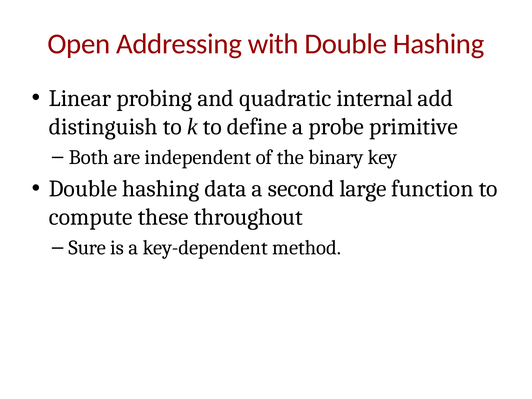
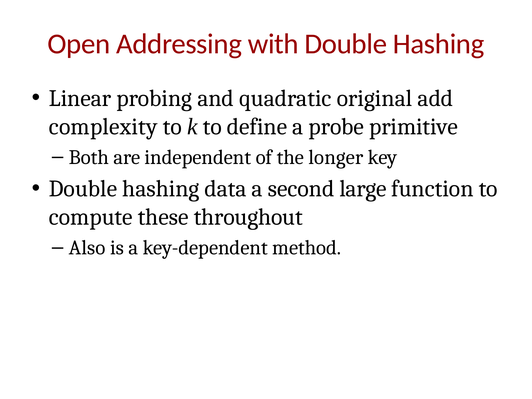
internal: internal -> original (375, 98)
distinguish: distinguish -> complexity (103, 127)
binary: binary -> longer (336, 157)
Sure: Sure -> Also (87, 248)
